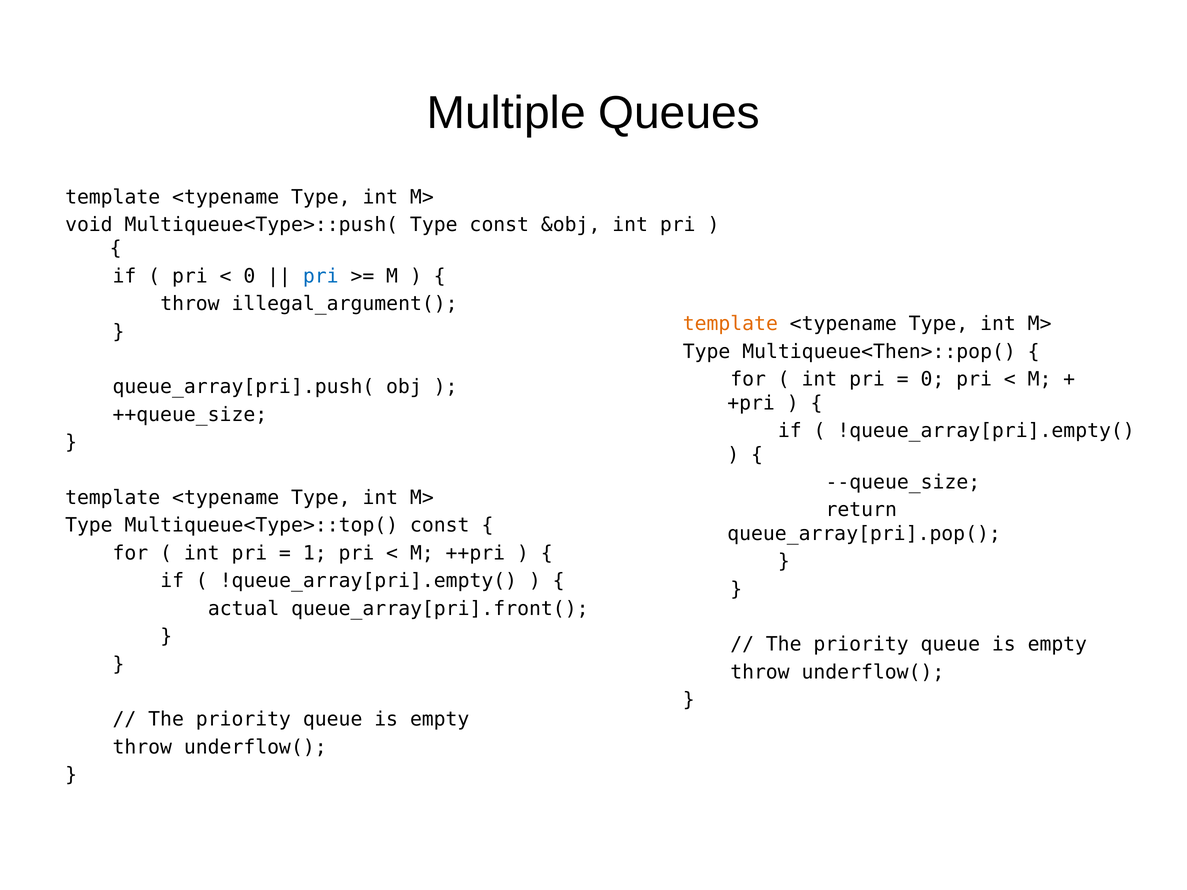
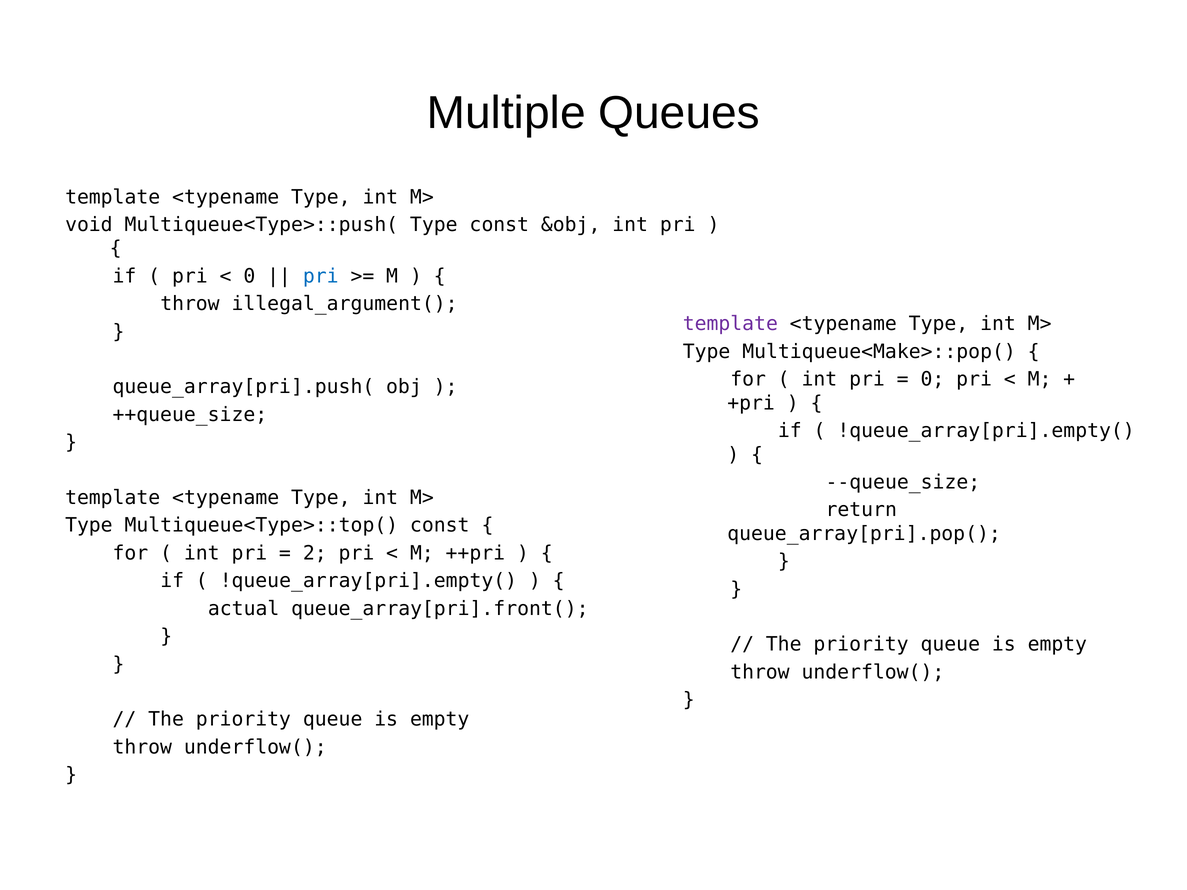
template colour: orange -> purple (730, 324)
Multiqueue<Then>::pop(: Multiqueue<Then>::pop( -> Multiqueue<Make>::pop( (879, 352)
1: 1 -> 2 (315, 553)
